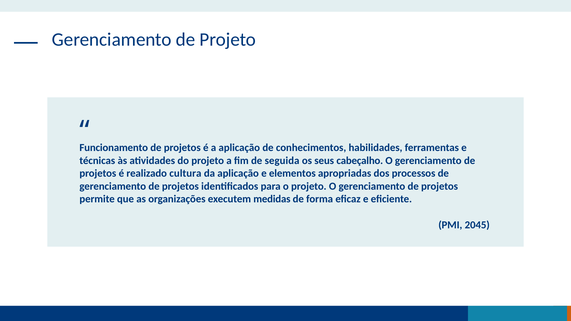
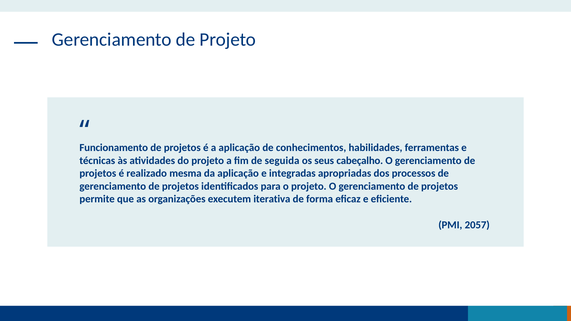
cultura: cultura -> mesma (185, 174)
elementos: elementos -> integradas (292, 174)
medidas: medidas -> iterativa (272, 199)
2045: 2045 -> 2057 (477, 225)
